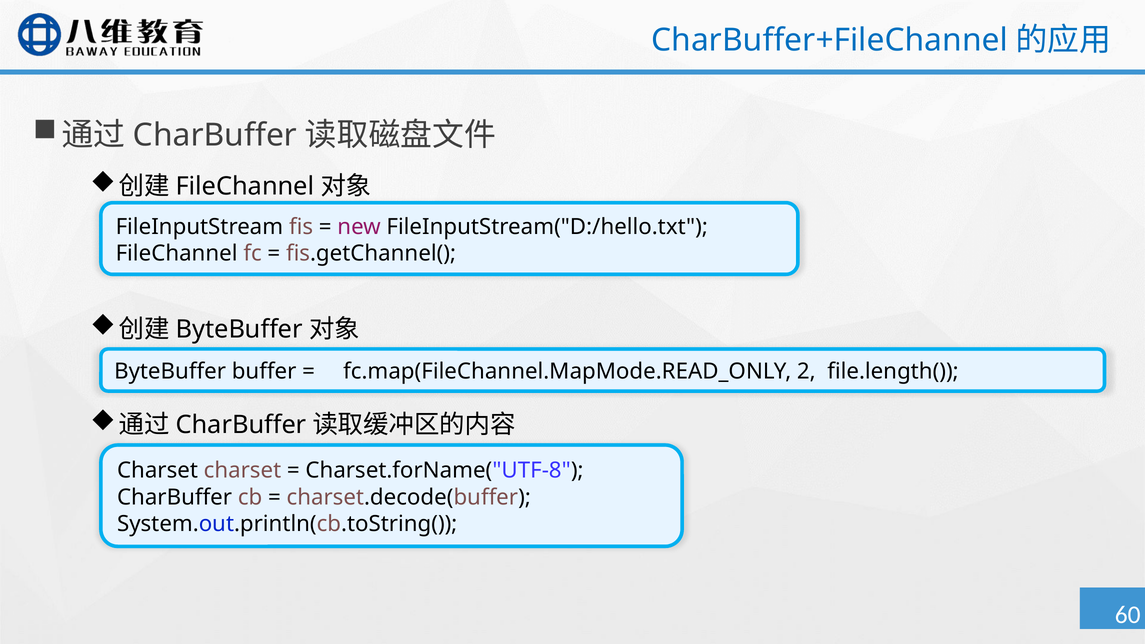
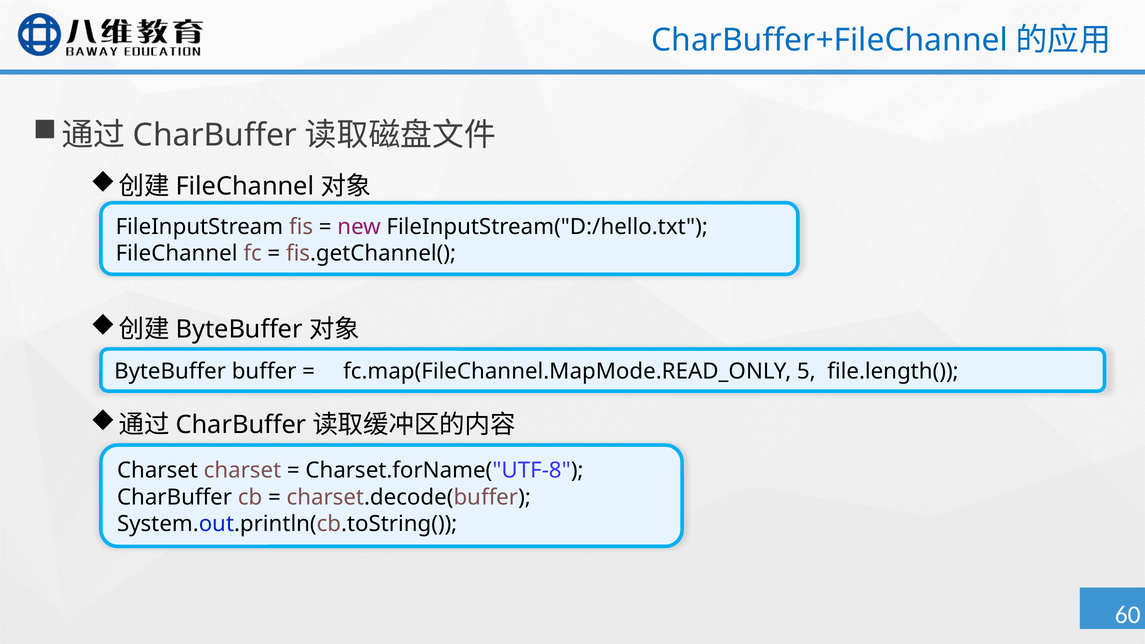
2: 2 -> 5 (806, 372)
